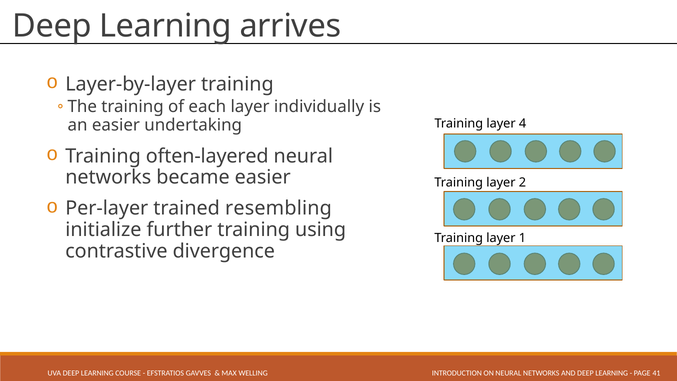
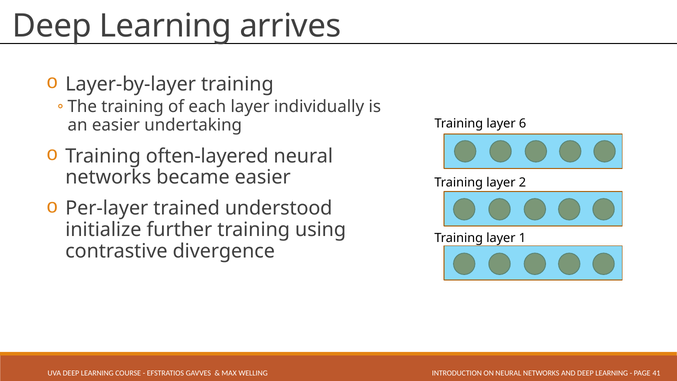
4: 4 -> 6 (523, 124)
resembling: resembling -> understood (279, 208)
